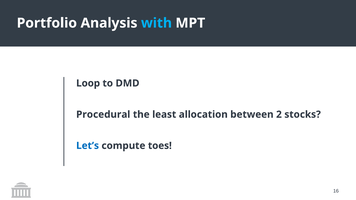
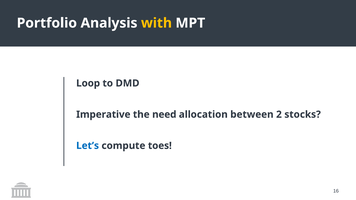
with colour: light blue -> yellow (156, 23)
Procedural: Procedural -> Imperative (103, 115)
least: least -> need (164, 115)
